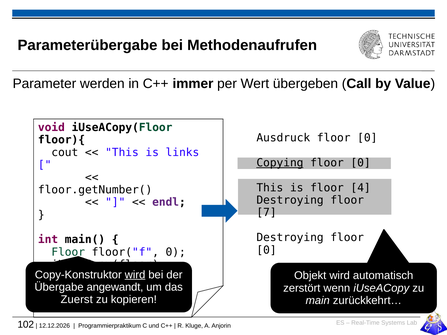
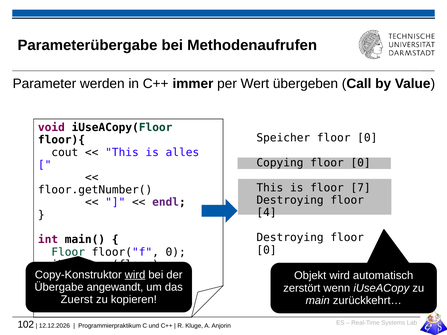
Ausdruck: Ausdruck -> Speicher (283, 138)
links: links -> alles (182, 152)
Copying underline: present -> none (280, 163)
4: 4 -> 7 (361, 188)
7: 7 -> 4 (267, 213)
